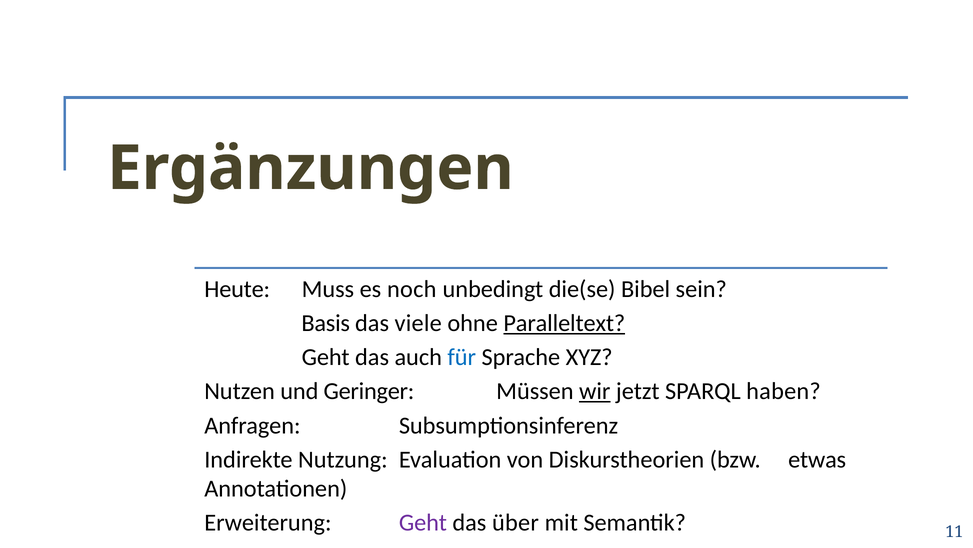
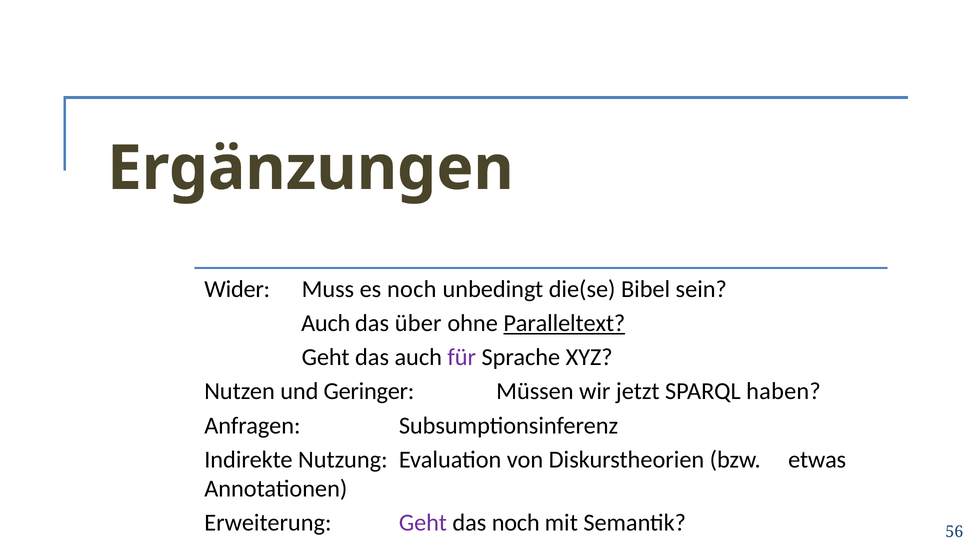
Heute: Heute -> Wider (237, 289)
Basis: Basis -> Auch (326, 323)
viele: viele -> über (418, 323)
für colour: blue -> purple (462, 357)
wir underline: present -> none (595, 391)
das über: über -> noch (516, 522)
11: 11 -> 56 (954, 531)
